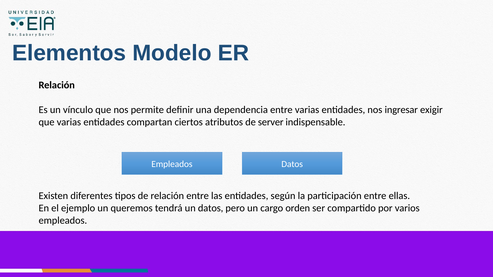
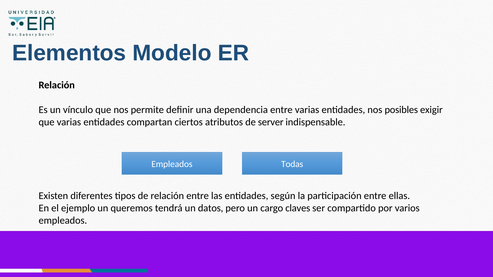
ingresar: ingresar -> posibles (401, 110)
Empleados Datos: Datos -> Todas (292, 164)
orden: orden -> claves (298, 208)
